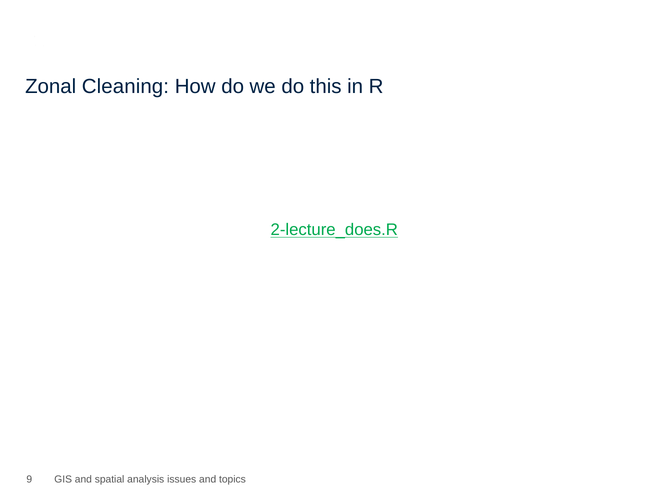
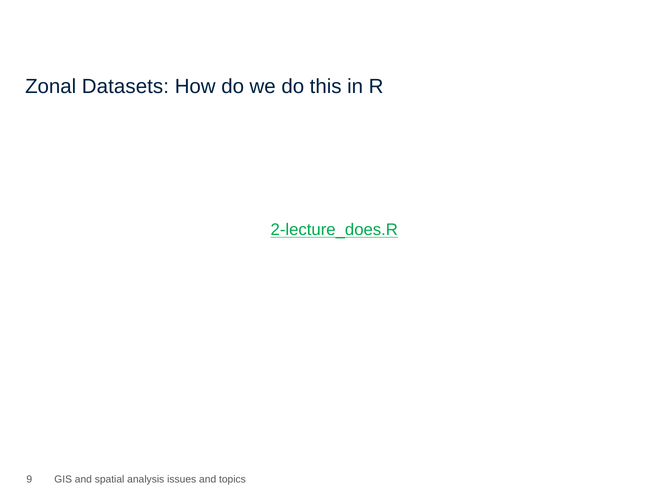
Cleaning: Cleaning -> Datasets (125, 87)
